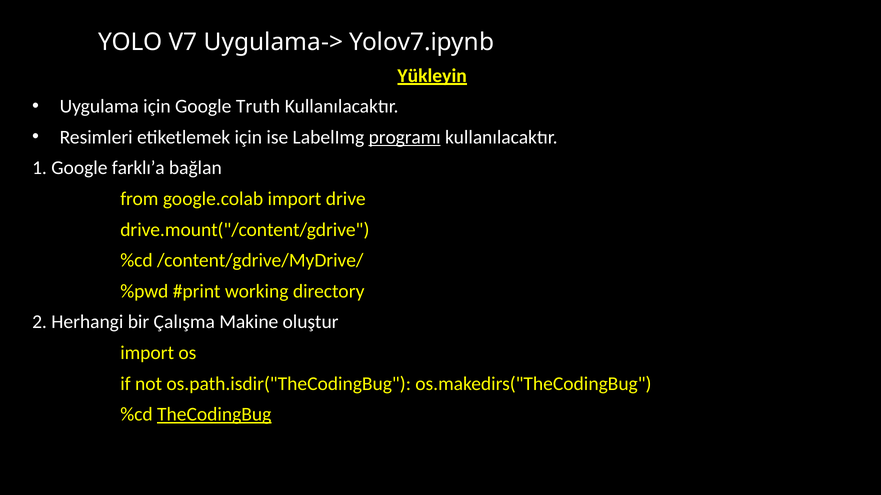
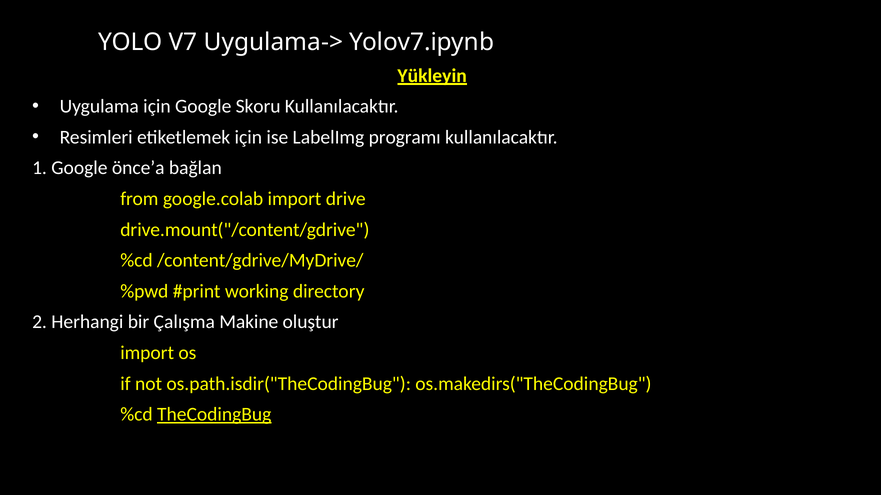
Truth: Truth -> Skoru (258, 107)
programı underline: present -> none (405, 137)
farklı’a: farklı’a -> önce’a (138, 168)
